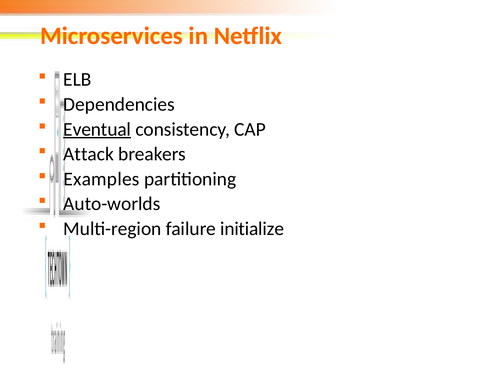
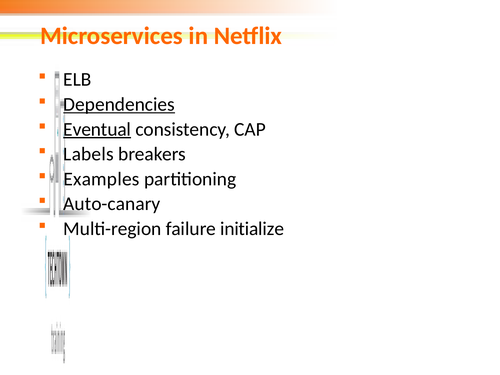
Dependencies underline: none -> present (119, 104)
Attack: Attack -> Labels (89, 154)
Auto-worlds: Auto-worlds -> Auto-canary (112, 204)
